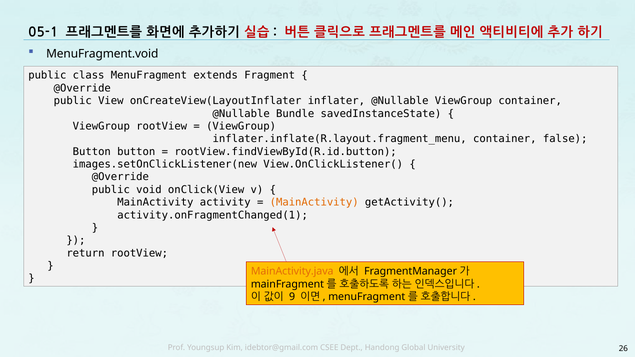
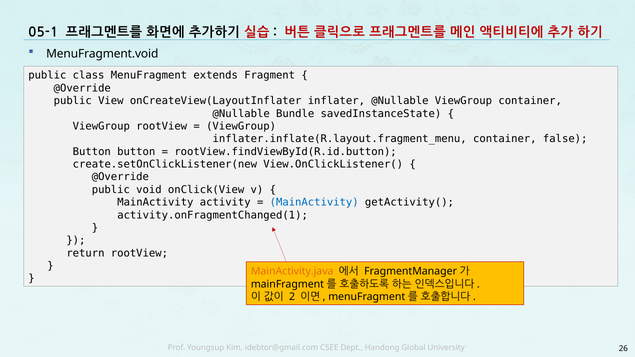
images.setOnClickListener(new: images.setOnClickListener(new -> create.setOnClickListener(new (165, 164)
MainActivity colour: orange -> blue (314, 202)
9: 9 -> 2 (292, 297)
